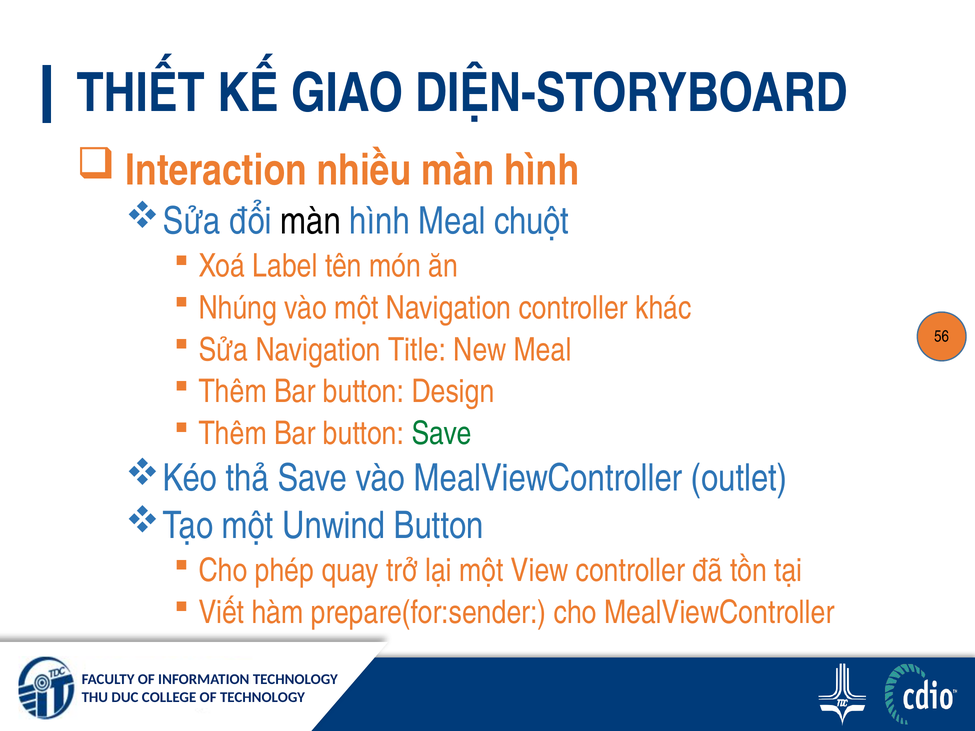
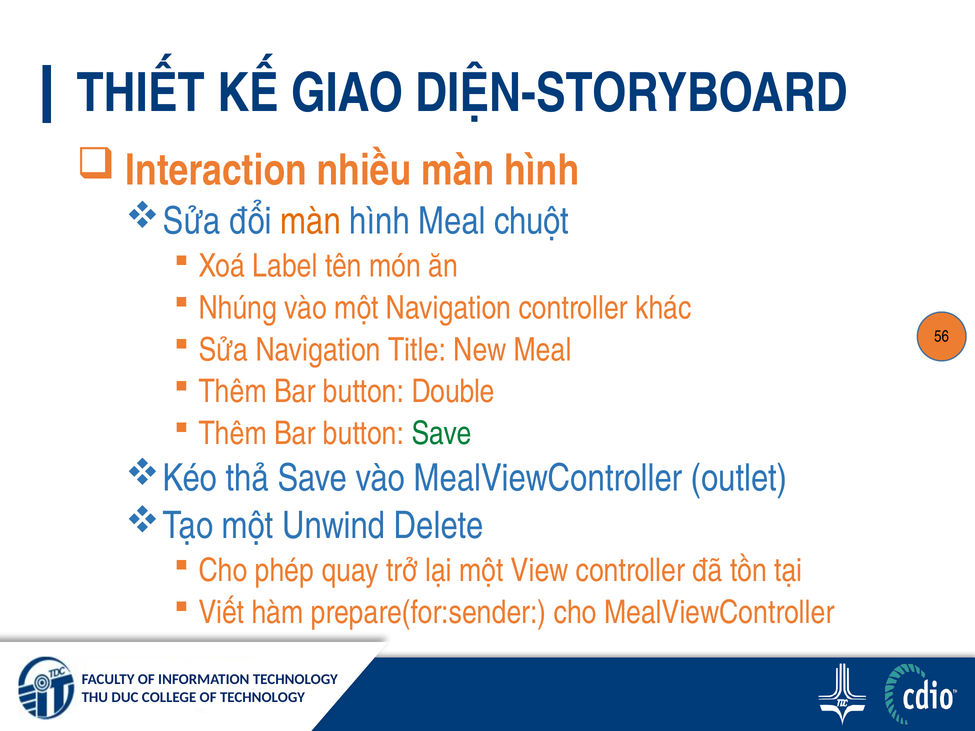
màn colour: black -> orange (311, 221)
Design: Design -> Double (453, 392)
Unwind Button: Button -> Delete (439, 526)
